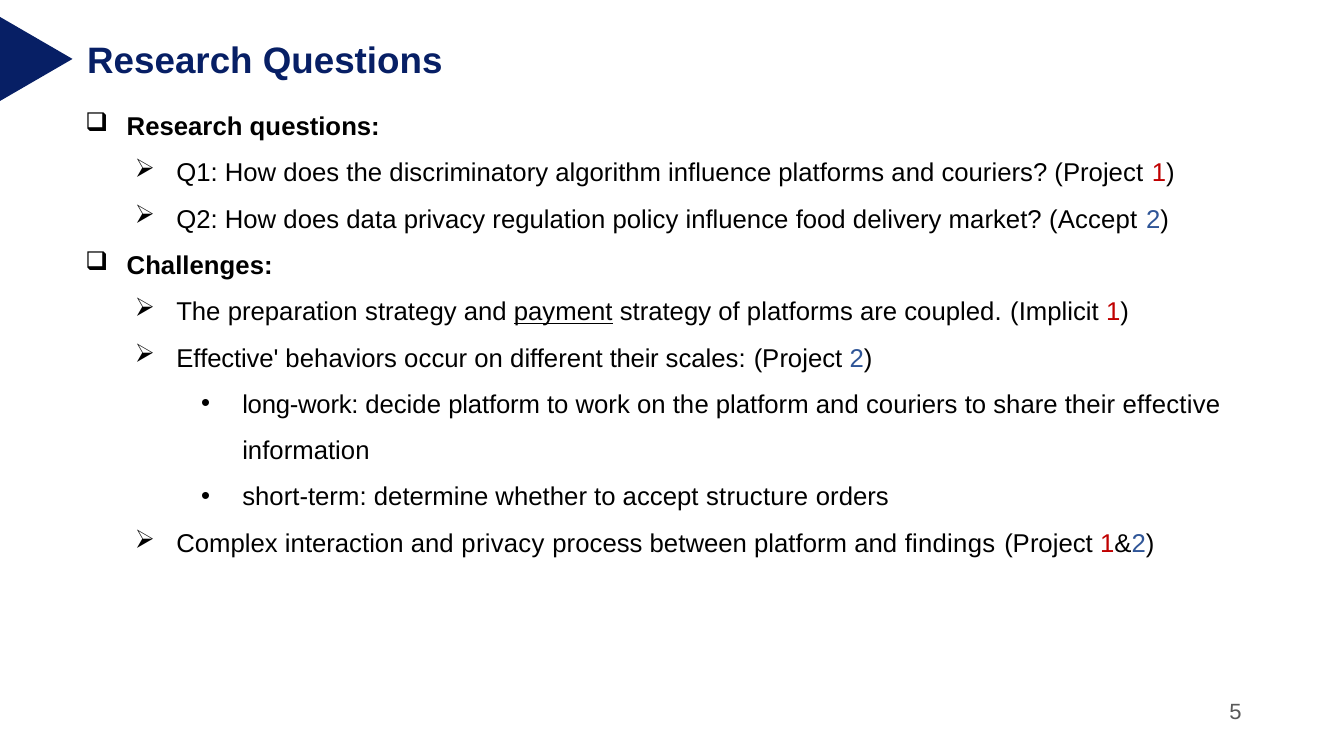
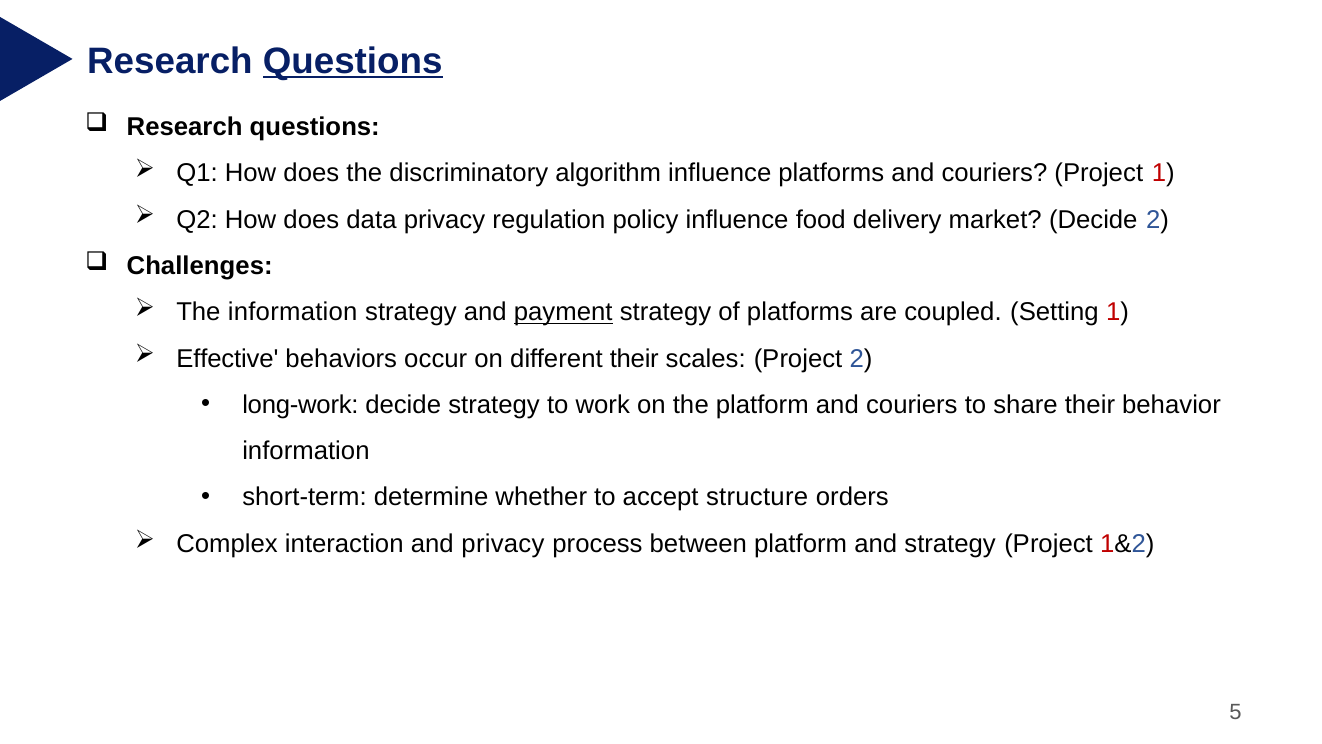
Questions underline: none -> present (353, 61)
market Accept: Accept -> Decide (1093, 220)
The preparation: preparation -> information (293, 312)
Implicit: Implicit -> Setting (1055, 312)
decide platform: platform -> strategy (494, 405)
their effective: effective -> behavior (1171, 405)
and findings: findings -> strategy (950, 543)
